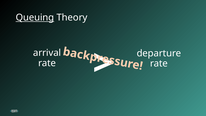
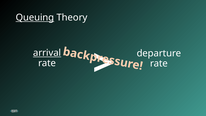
arrival underline: none -> present (47, 53)
